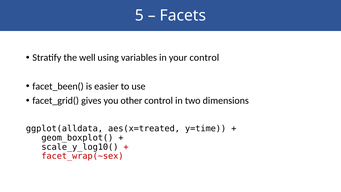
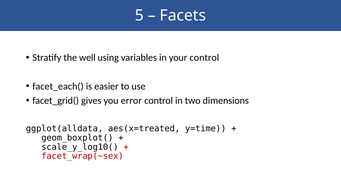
facet_been(: facet_been( -> facet_each( (58, 86)
other: other -> error (131, 101)
